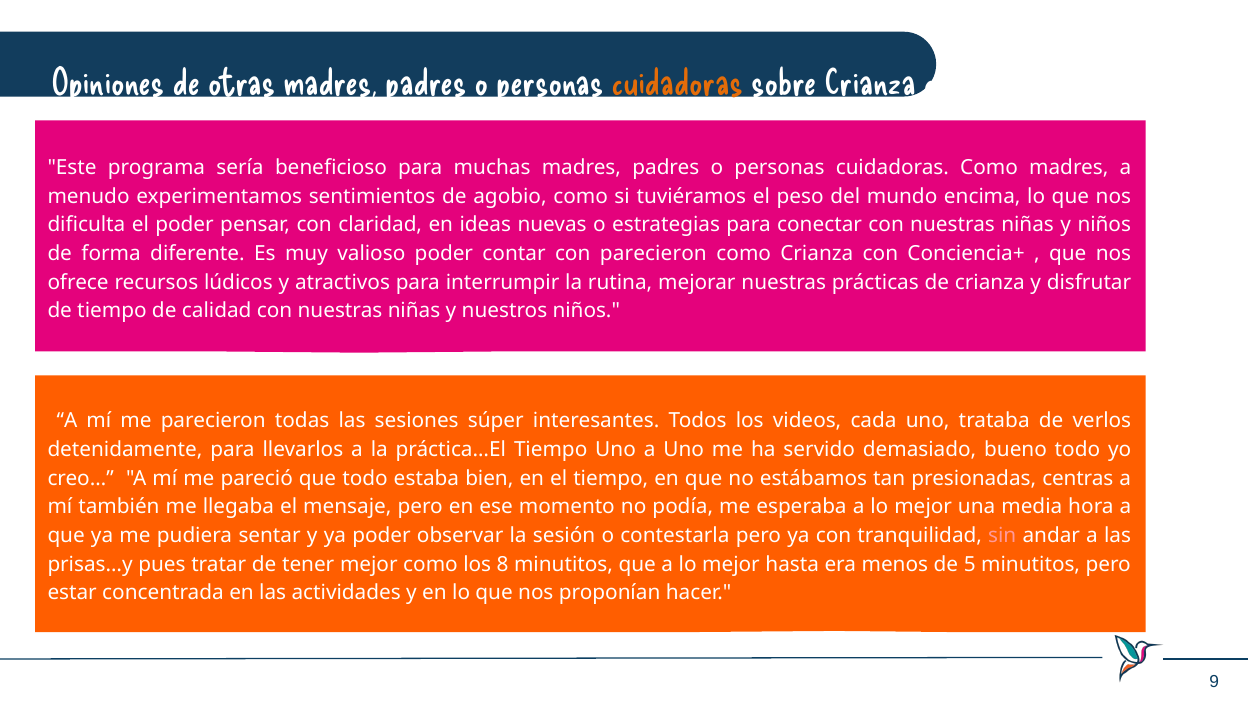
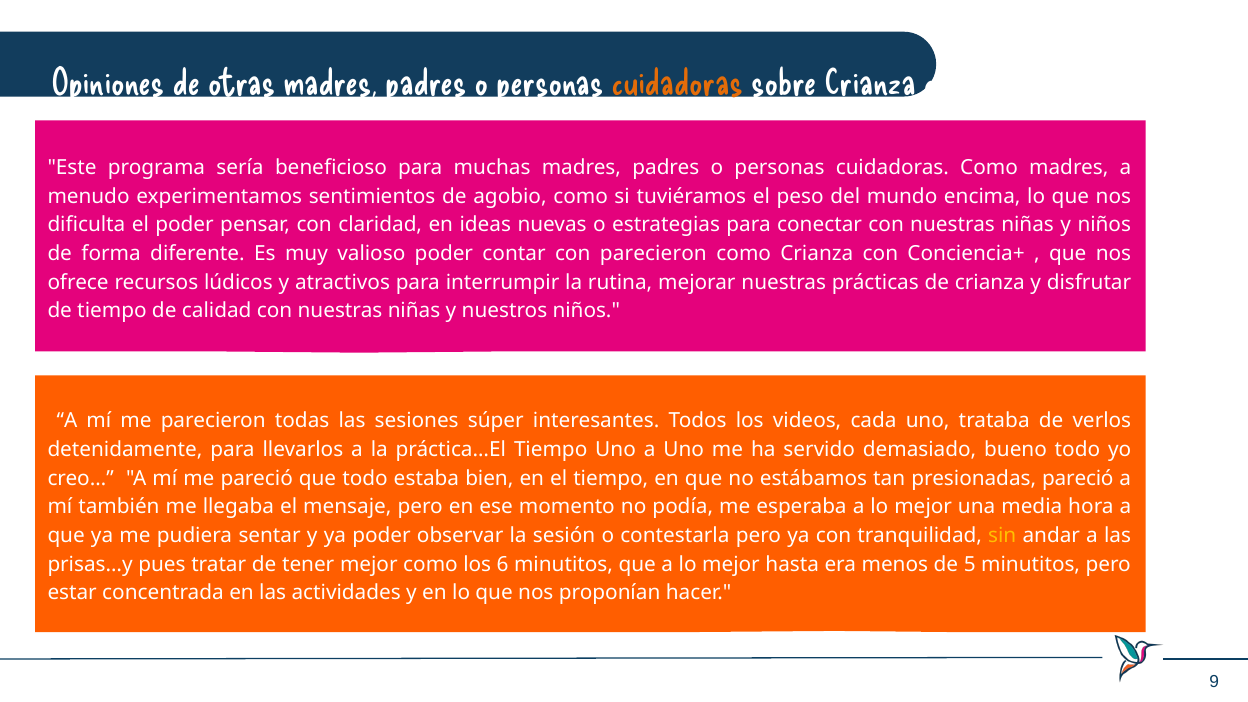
presionadas centras: centras -> pareció (1078, 478)
sin colour: pink -> yellow (1002, 536)
8: 8 -> 6 (503, 564)
